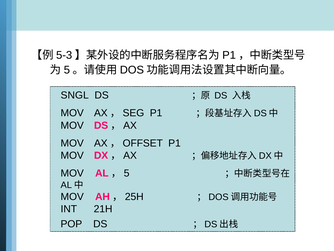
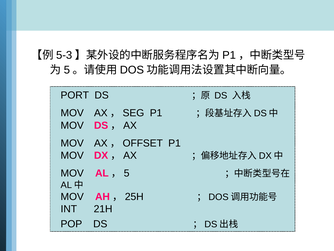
SNGL: SNGL -> PORT (75, 95)
